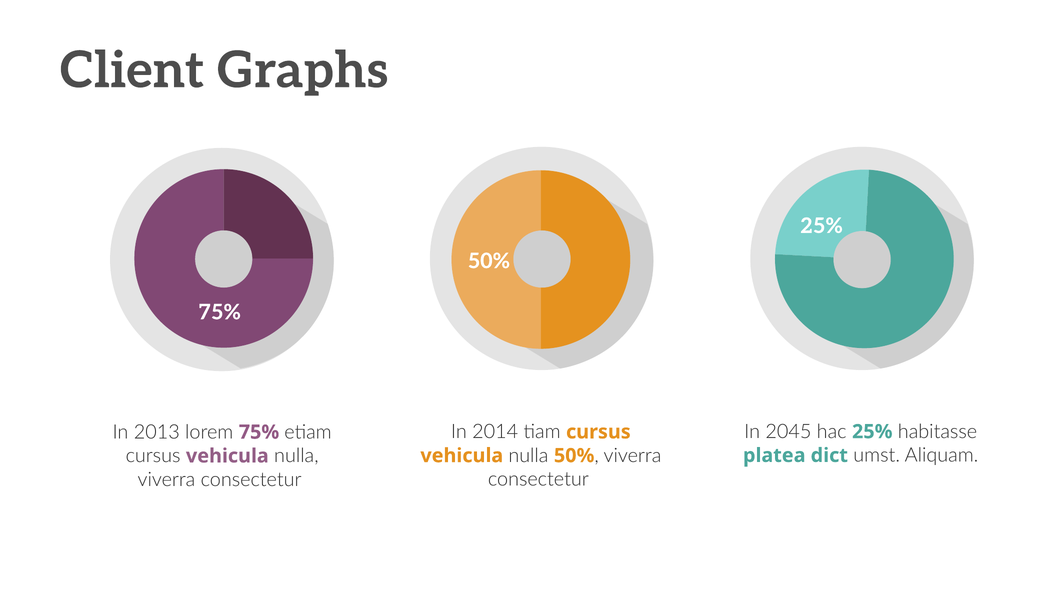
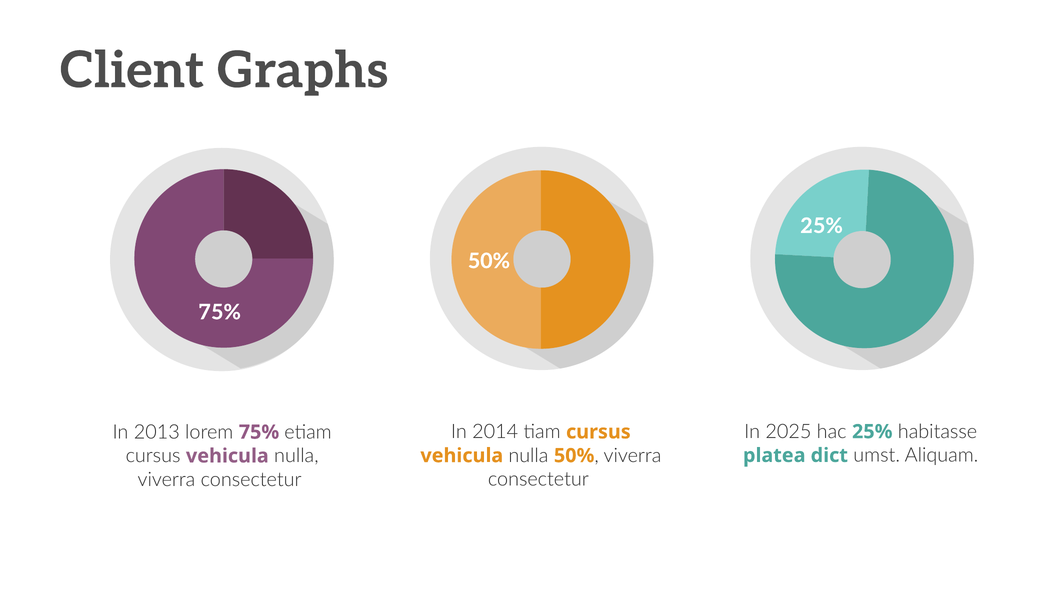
2045: 2045 -> 2025 (788, 432)
